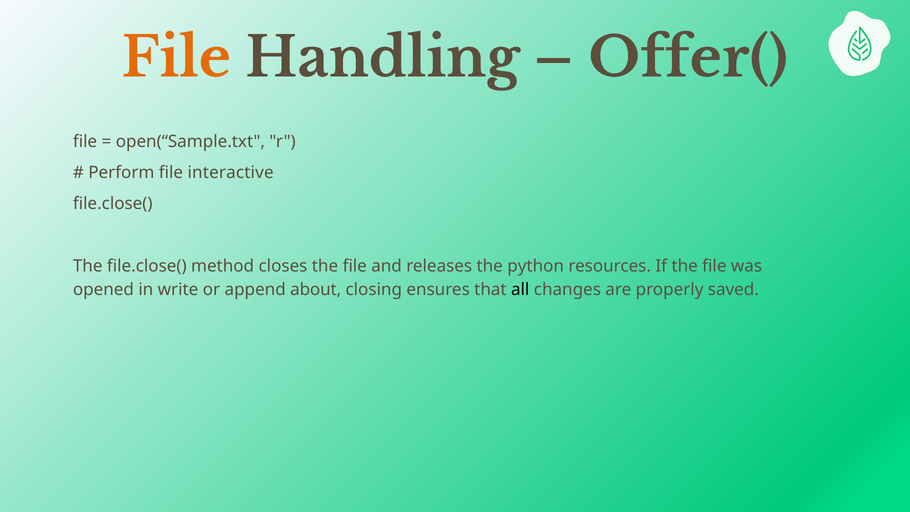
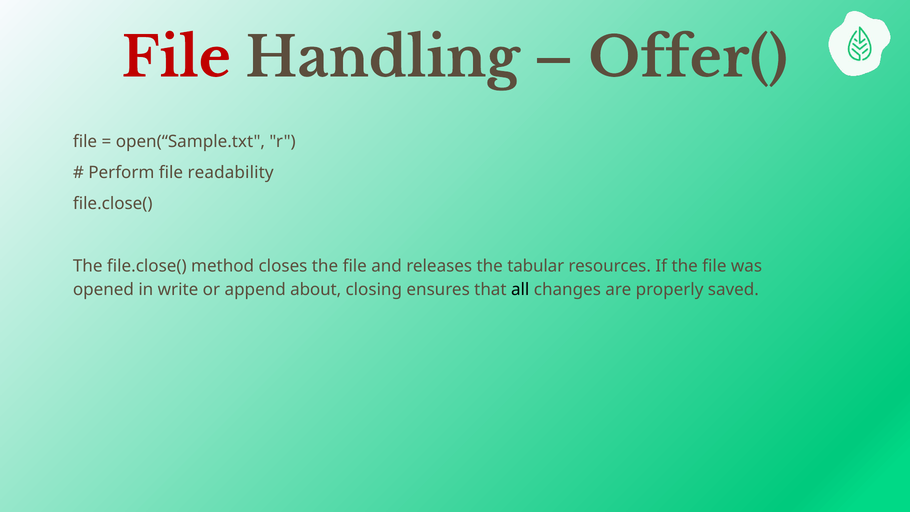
File colour: orange -> red (176, 58)
interactive: interactive -> readability (231, 172)
python: python -> tabular (536, 266)
